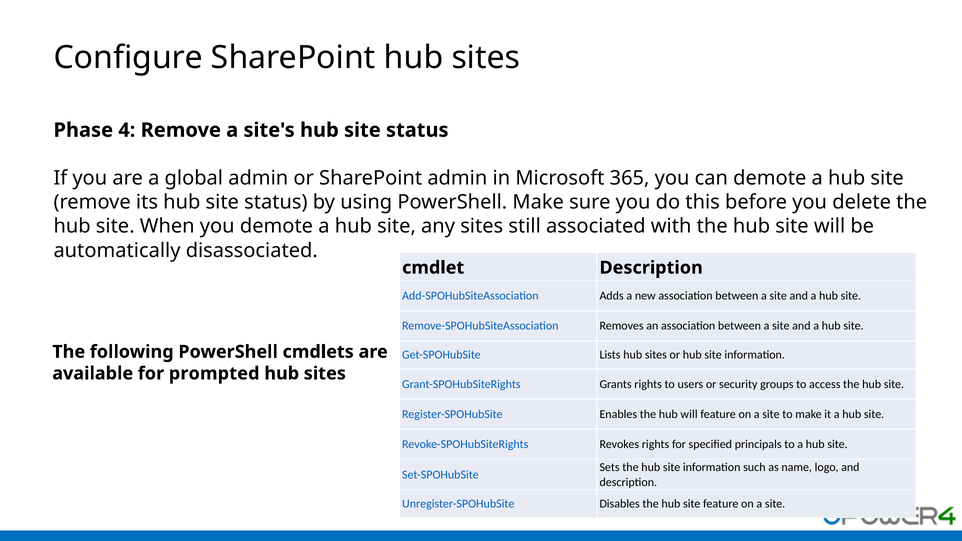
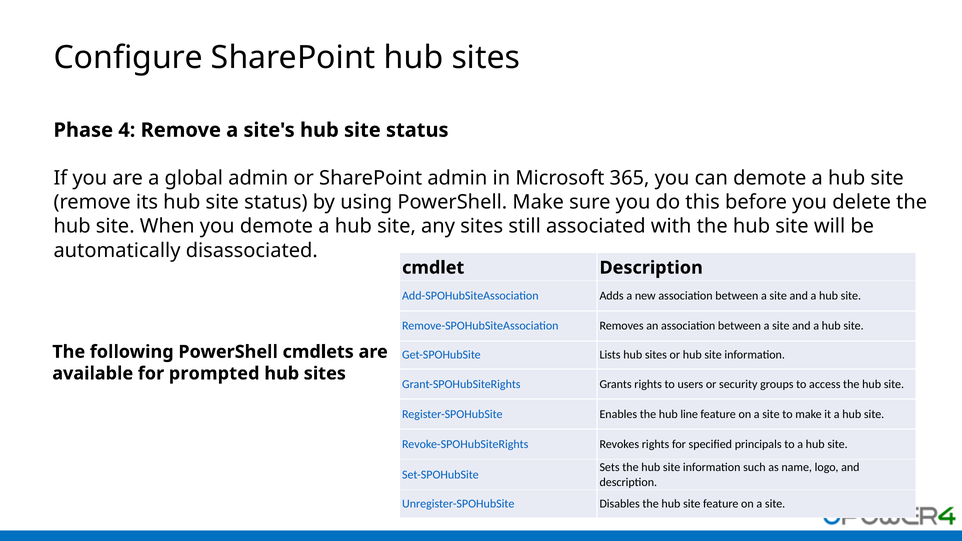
hub will: will -> line (689, 414)
